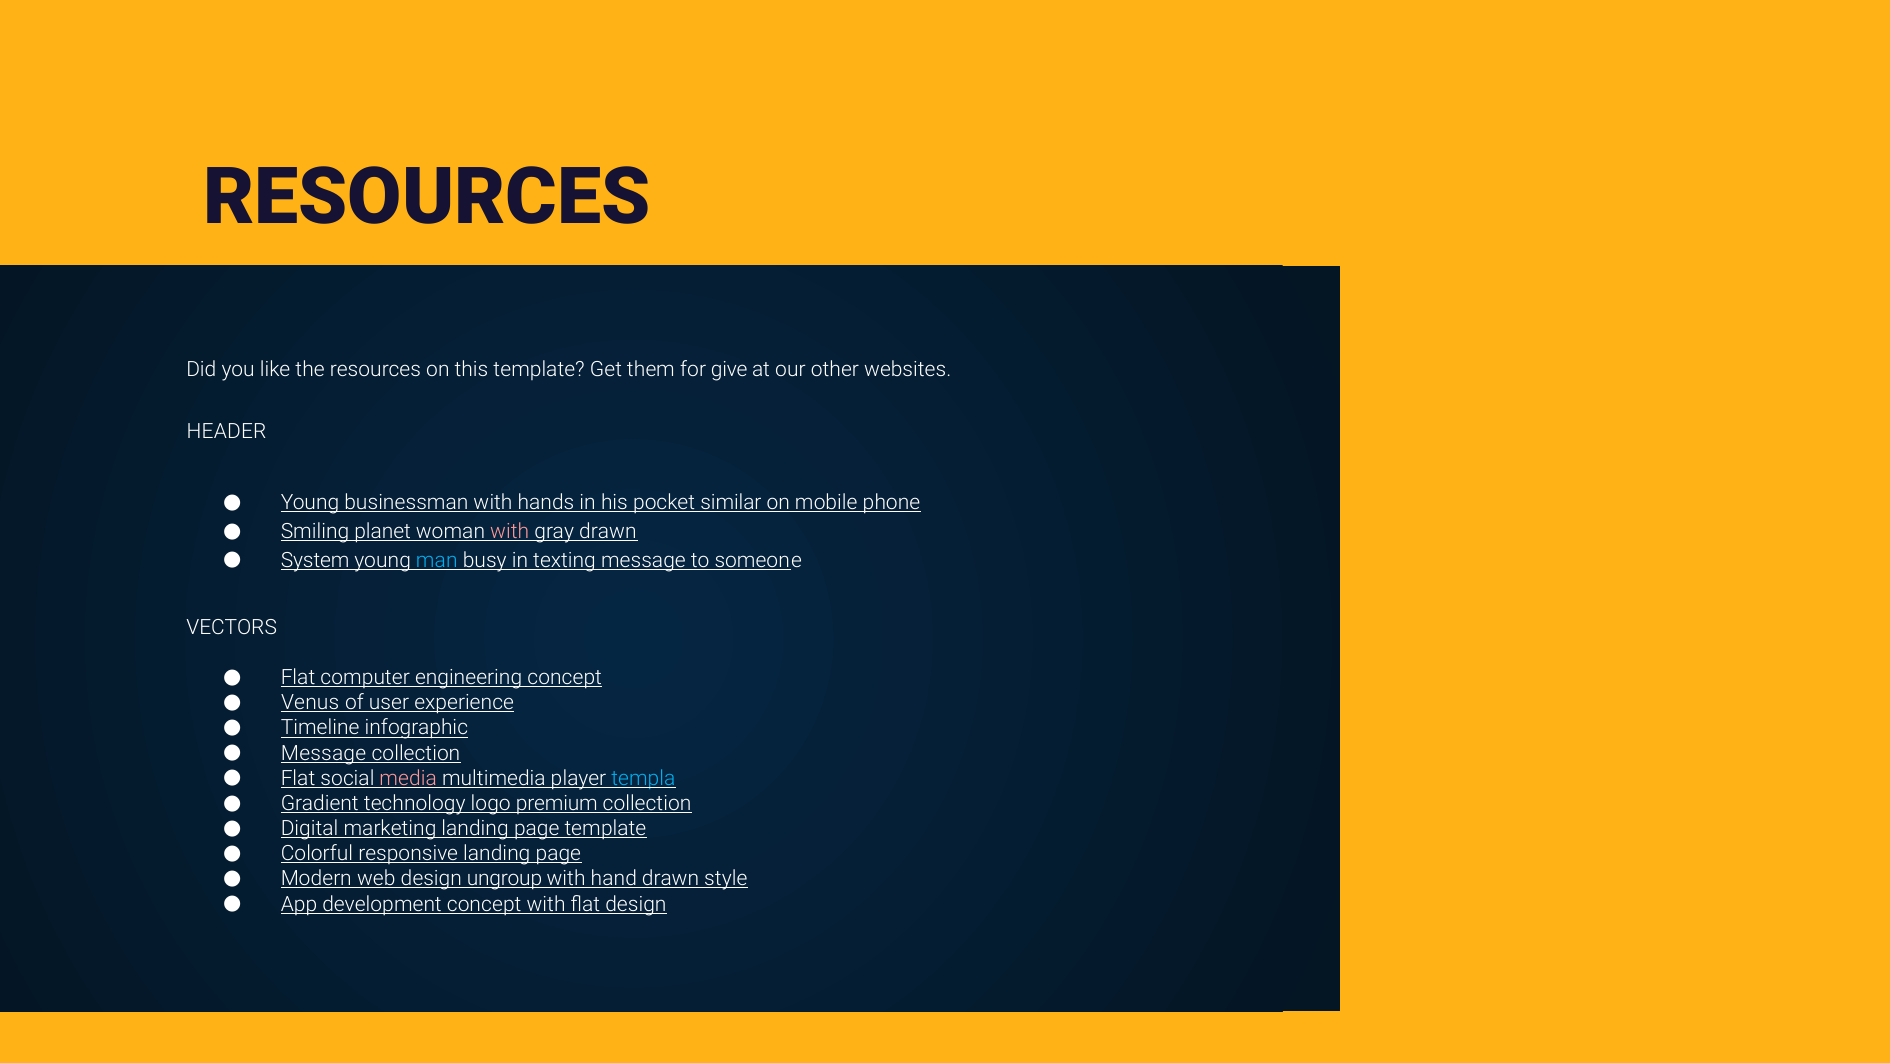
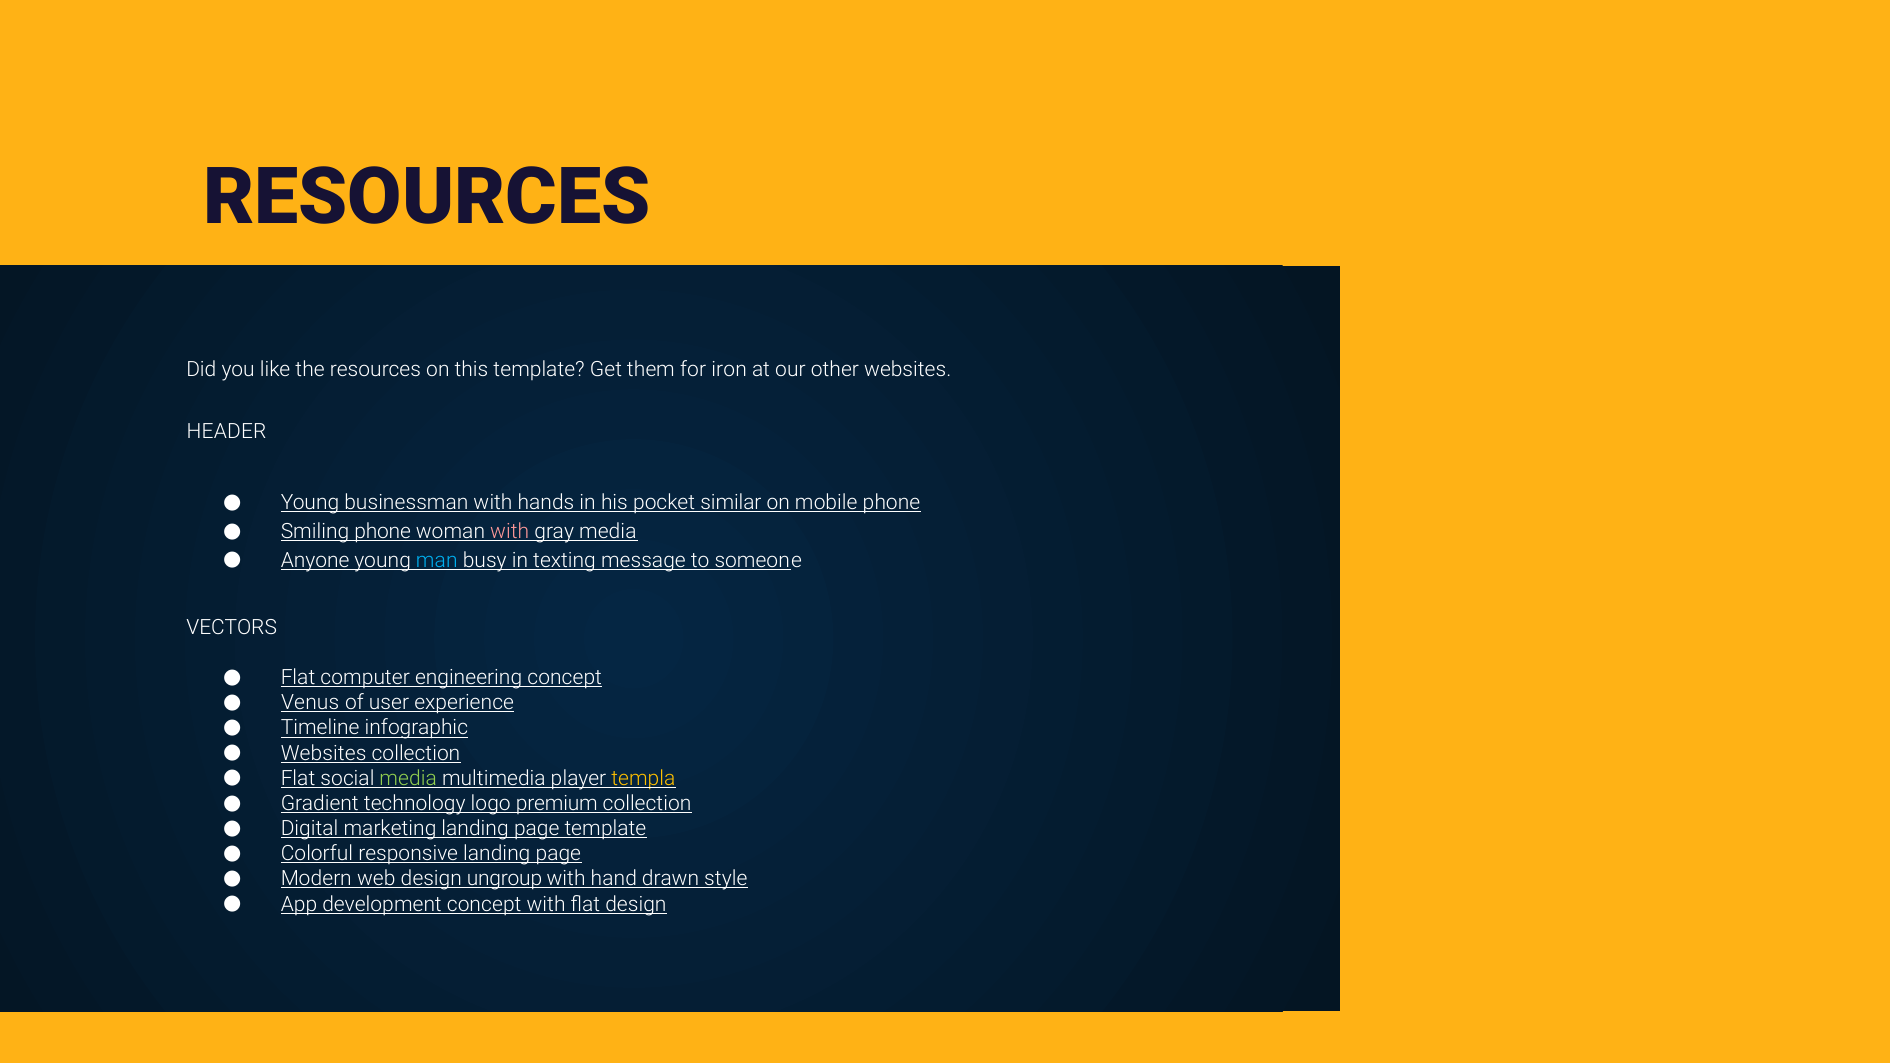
give: give -> iron (729, 370)
Smiling planet: planet -> phone (383, 532)
gray drawn: drawn -> media (608, 532)
System: System -> Anyone (315, 560)
Message: Message -> Websites (324, 753)
media colour: pink -> light green (408, 778)
templa colour: light blue -> yellow (643, 778)
